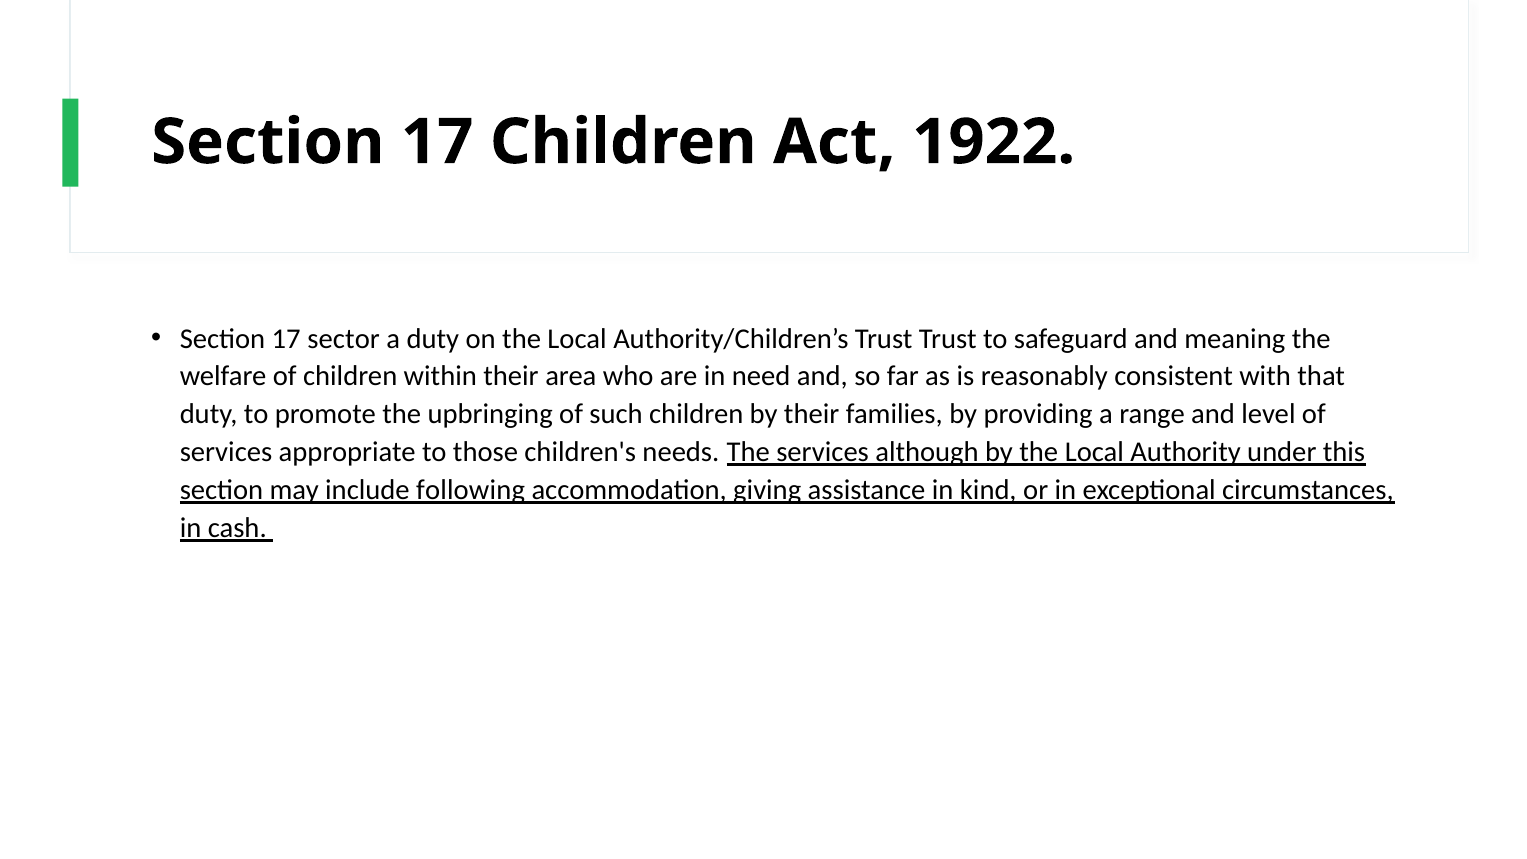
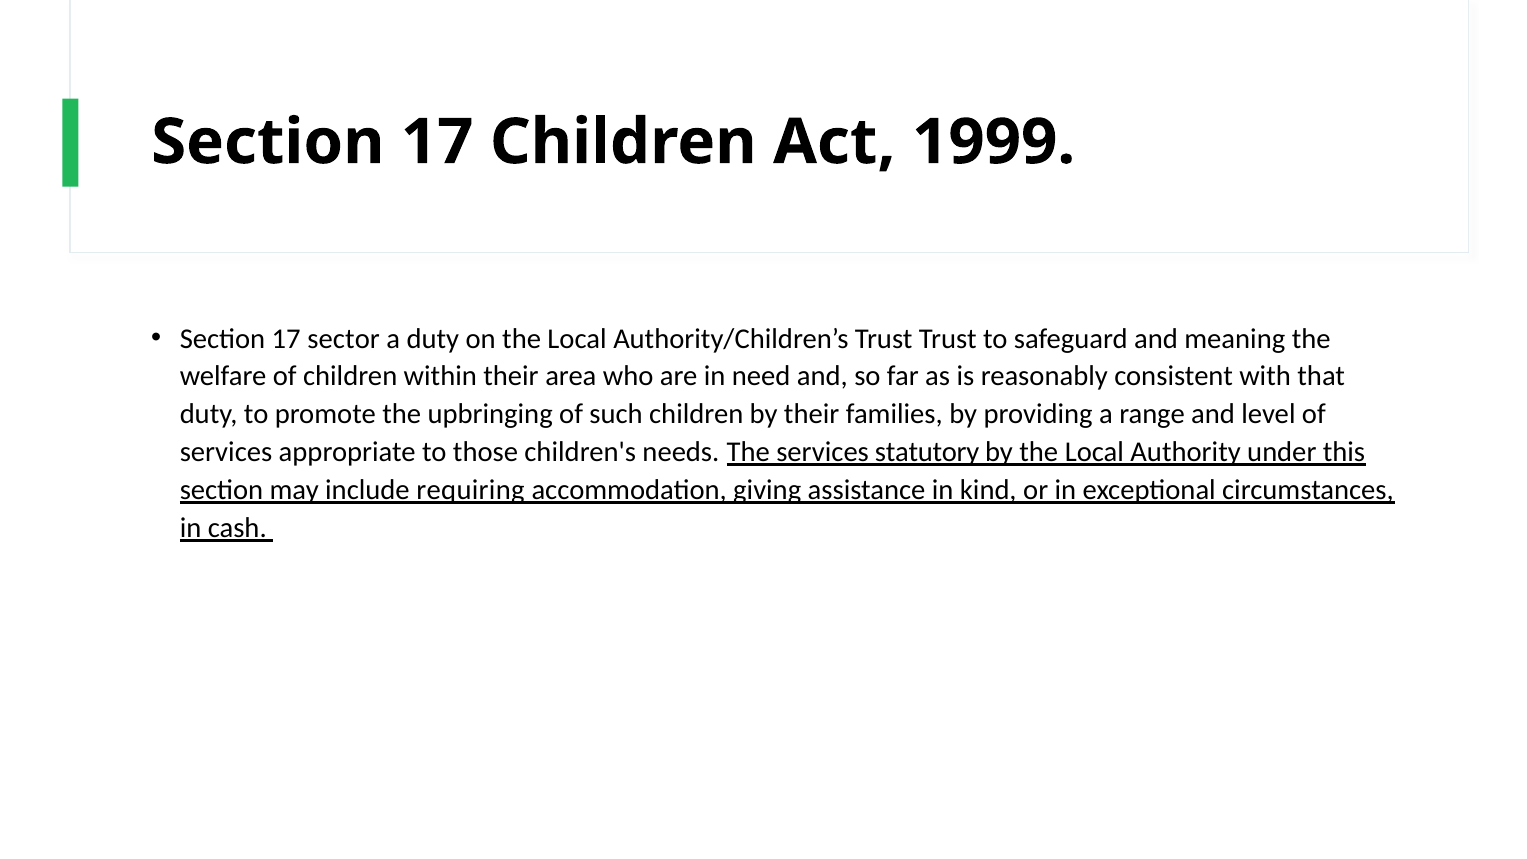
1922: 1922 -> 1999 (994, 142)
although: although -> statutory (927, 452)
following: following -> requiring (470, 490)
